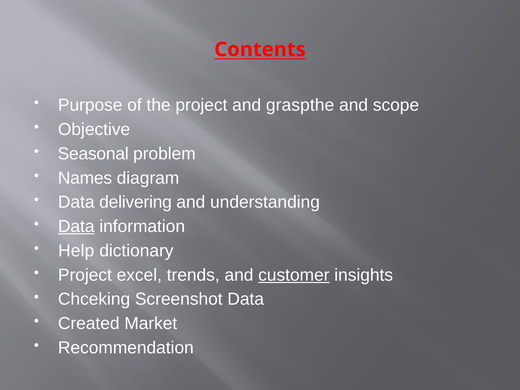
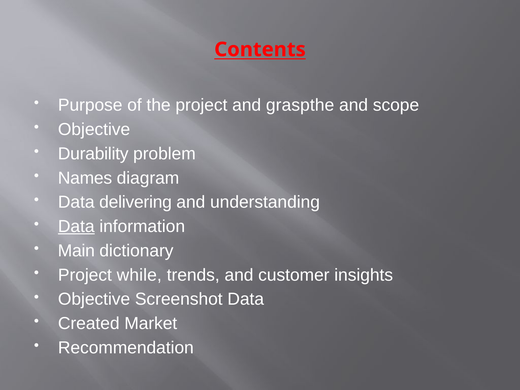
Seasonal: Seasonal -> Durability (93, 154)
Help: Help -> Main (76, 251)
excel: excel -> while (139, 275)
customer underline: present -> none (294, 275)
Chceking: Chceking -> Objective (94, 299)
